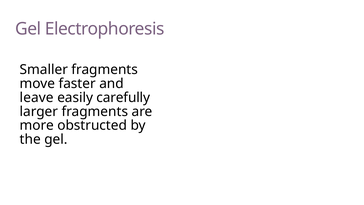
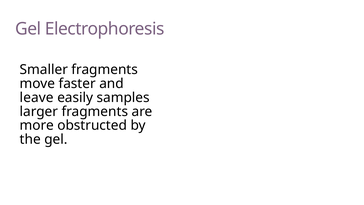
carefully: carefully -> samples (123, 97)
